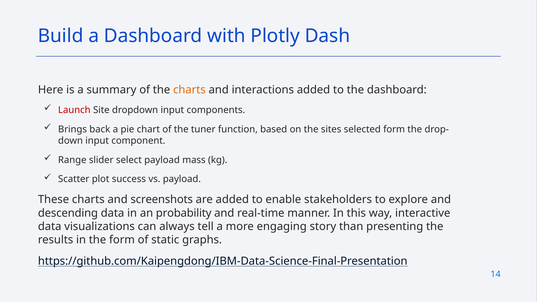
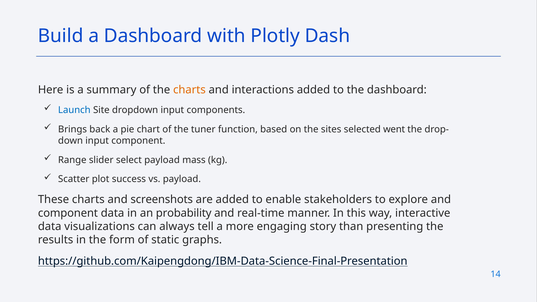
Launch colour: red -> blue (74, 110)
selected form: form -> went (394, 129)
descending: descending -> component (68, 213)
